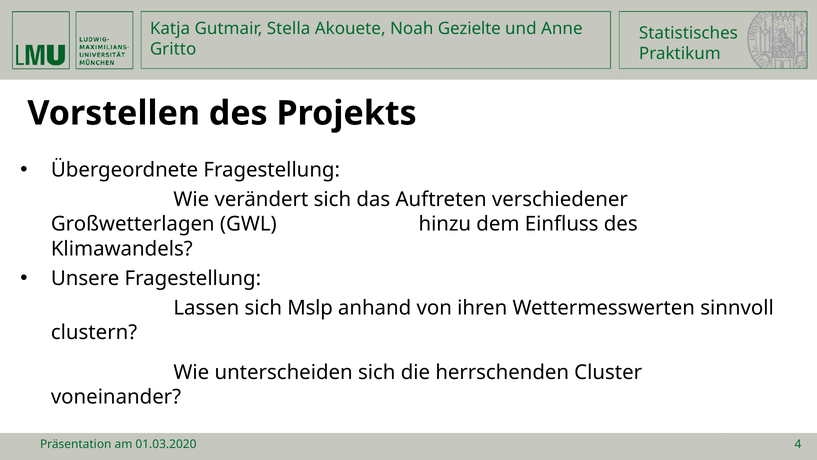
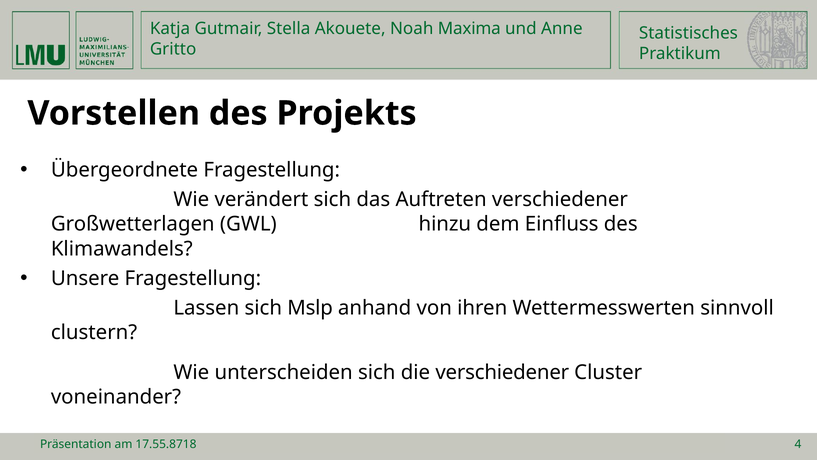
Gezielte: Gezielte -> Maxima (469, 29)
die herrschenden: herrschenden -> verschiedener (502, 372)
01.03.2020: 01.03.2020 -> 17.55.8718 (166, 444)
